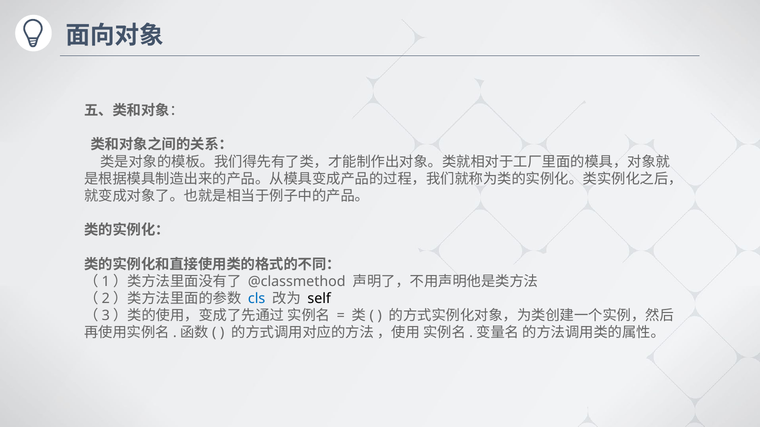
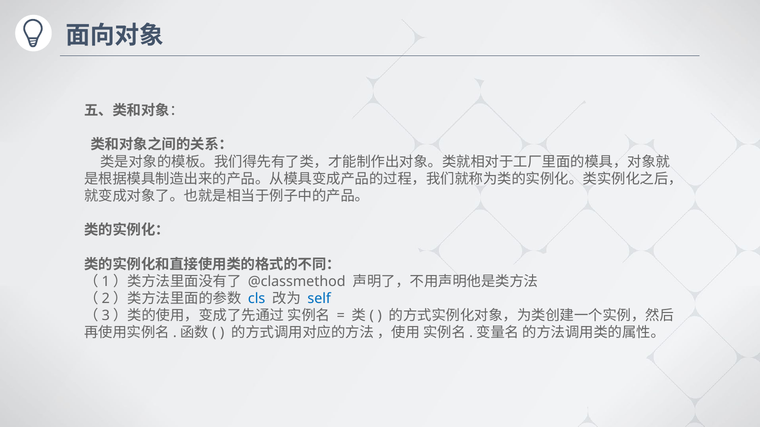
self colour: black -> blue (319, 299)
